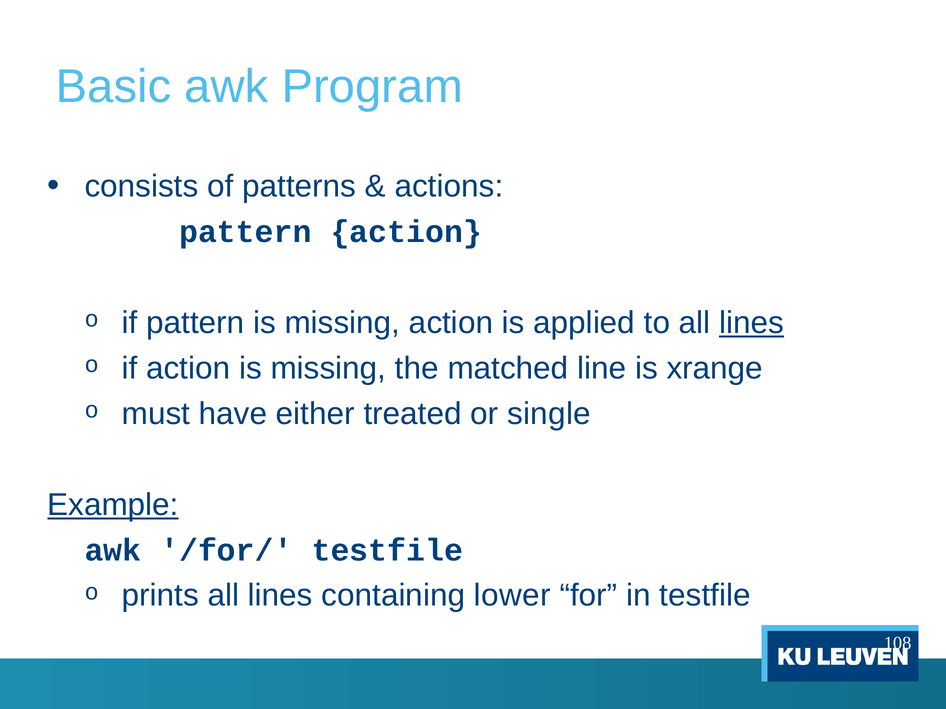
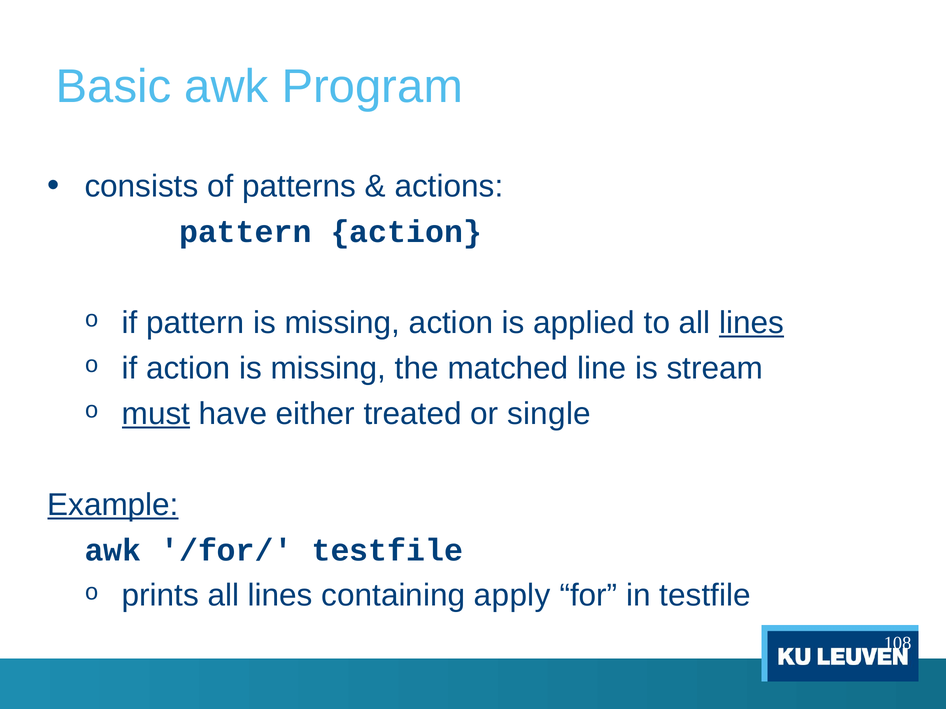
xrange: xrange -> stream (715, 369)
must underline: none -> present (156, 414)
lower: lower -> apply (512, 596)
